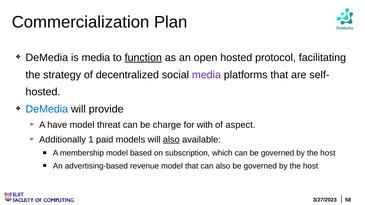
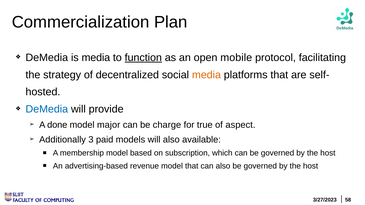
open hosted: hosted -> mobile (236, 58)
media colour: purple -> orange (206, 75)
have: have -> done (57, 125)
threat: threat -> major (109, 125)
with: with -> true (205, 125)
1: 1 -> 3 (91, 140)
also underline: present -> none (171, 140)
